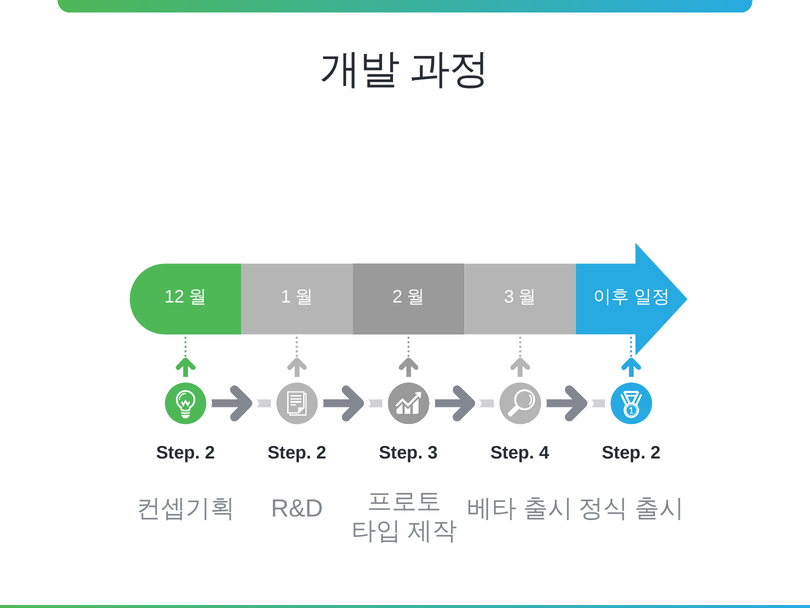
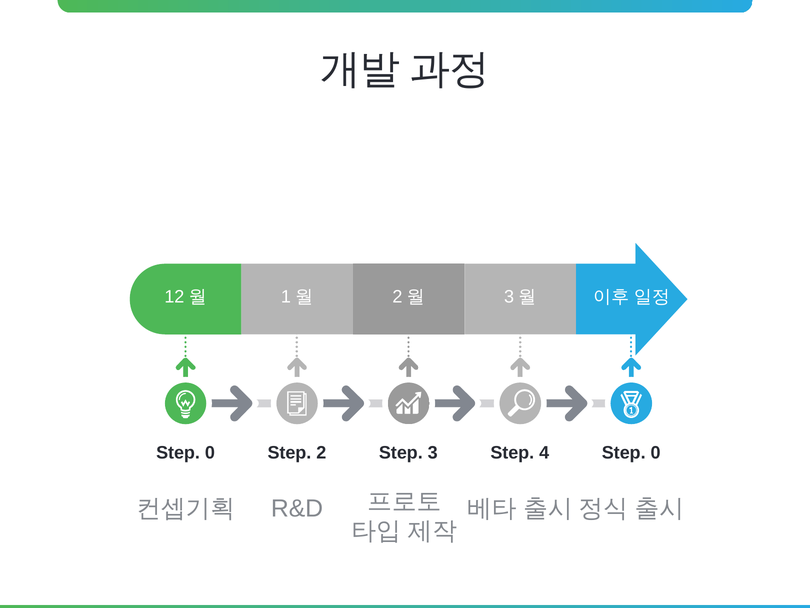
2: 2 -> 0 (210, 452)
2: 2 -> 0 (656, 452)
